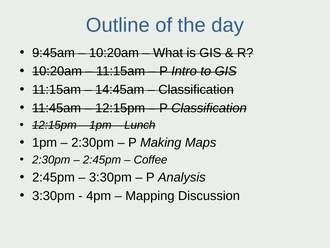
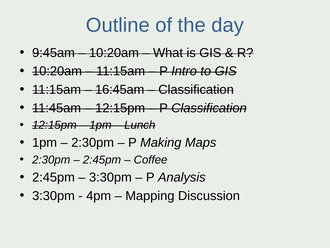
14:45am: 14:45am -> 16:45am (120, 89)
